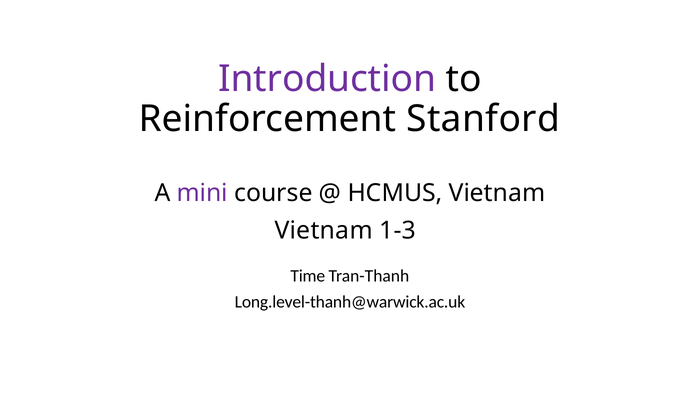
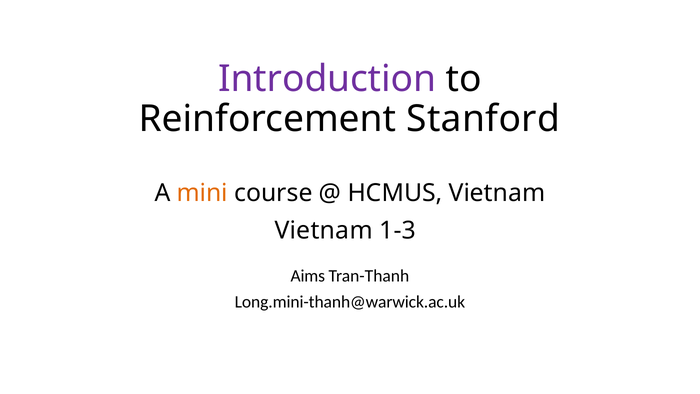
mini colour: purple -> orange (202, 193)
Time: Time -> Aims (308, 276)
Long.level-thanh@warwick.ac.uk: Long.level-thanh@warwick.ac.uk -> Long.mini-thanh@warwick.ac.uk (350, 302)
